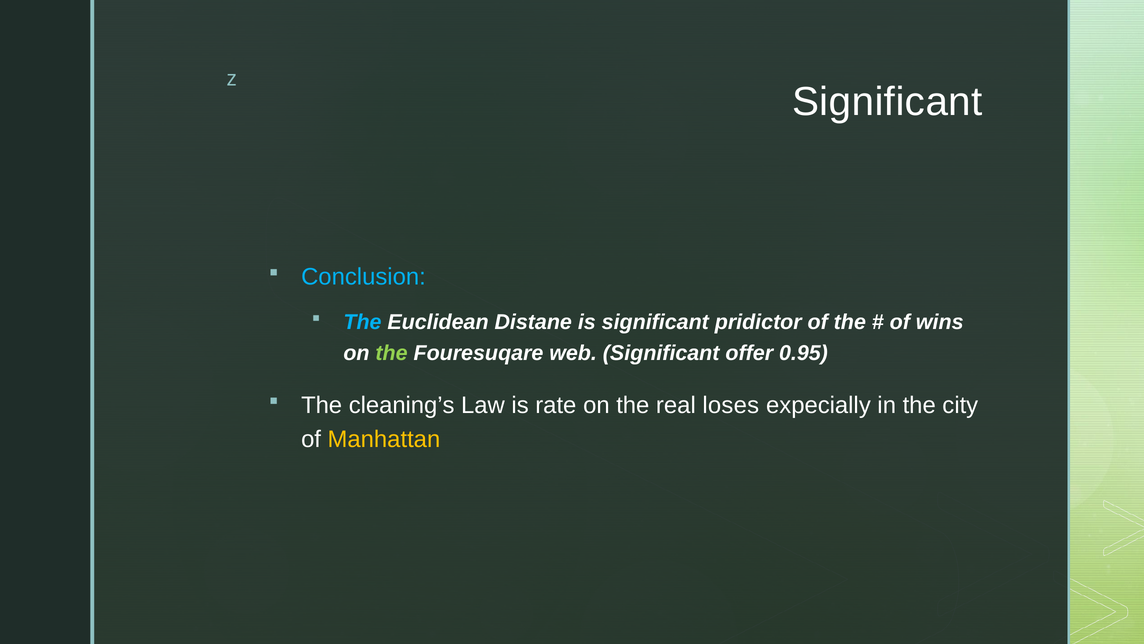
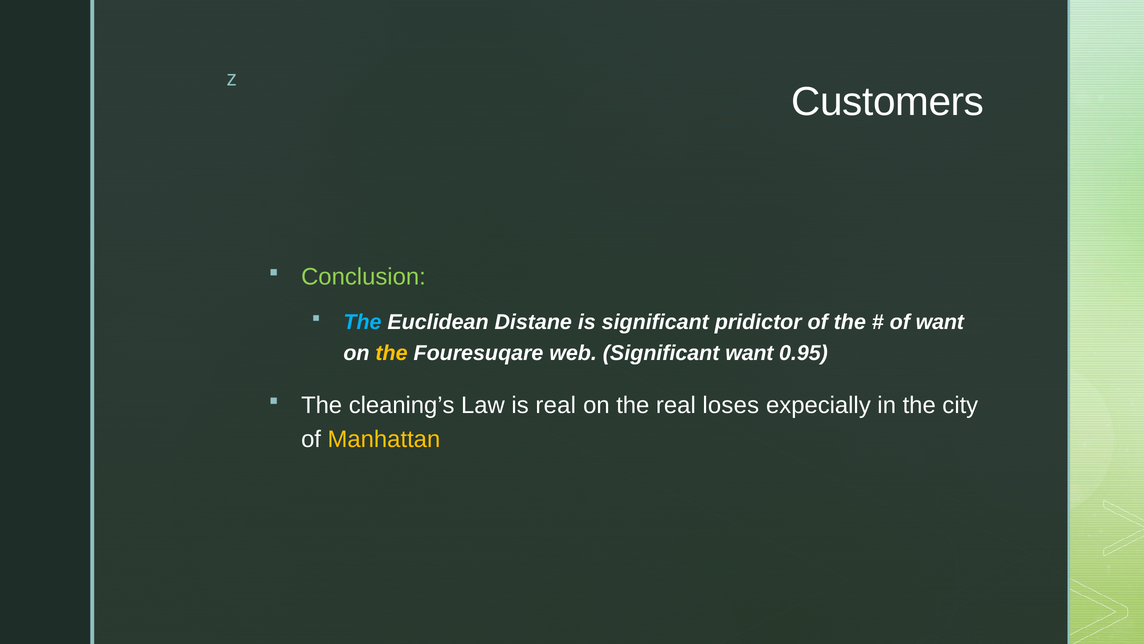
Significant: Significant -> Customers (888, 102)
Conclusion colour: light blue -> light green (363, 277)
of wins: wins -> want (940, 322)
the colour: light green -> yellow (392, 353)
Significant offer: offer -> want (749, 353)
is rate: rate -> real (556, 405)
